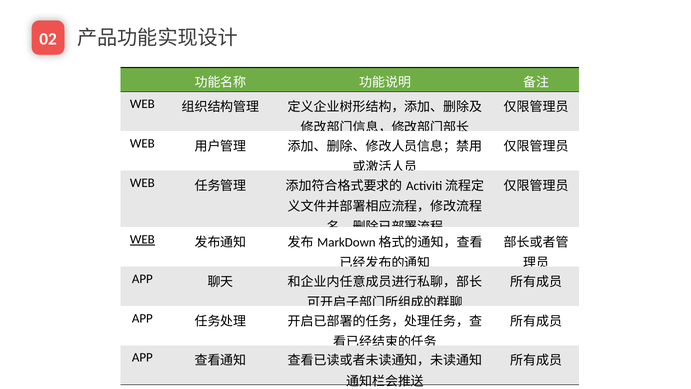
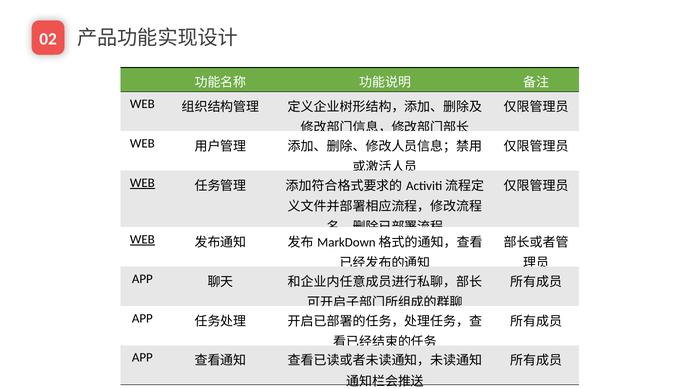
WEB underline: none -> present (142, 183)
